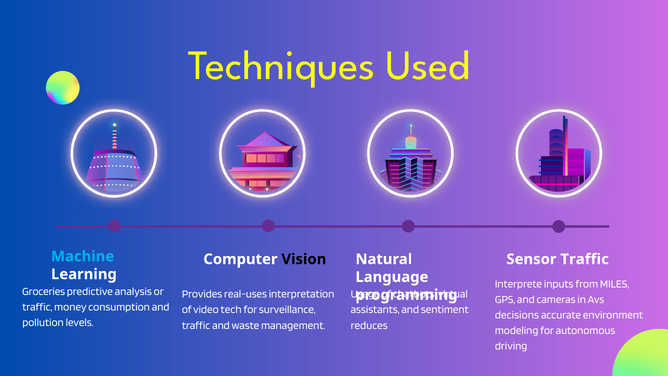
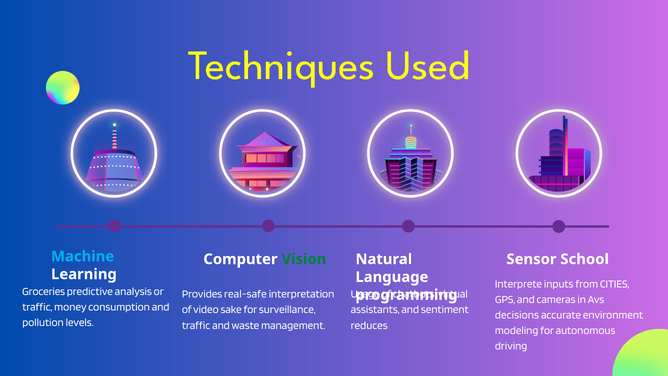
Vision colour: black -> green (304, 259)
Sensor Traffic: Traffic -> School (585, 259)
MILES: MILES -> CITIES (615, 284)
real-uses: real-uses -> real-safe (245, 294)
tech: tech -> sake (231, 310)
